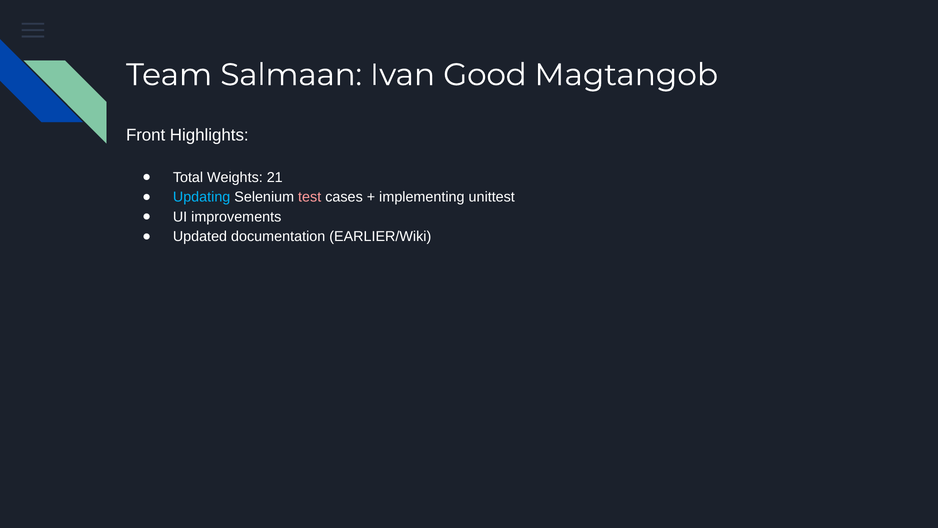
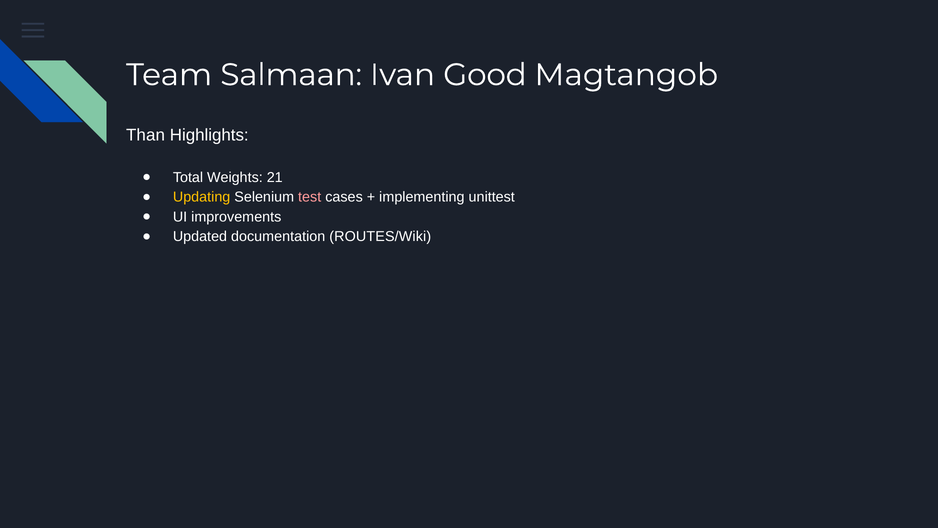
Front: Front -> Than (146, 135)
Updating colour: light blue -> yellow (202, 197)
EARLIER/Wiki: EARLIER/Wiki -> ROUTES/Wiki (380, 236)
